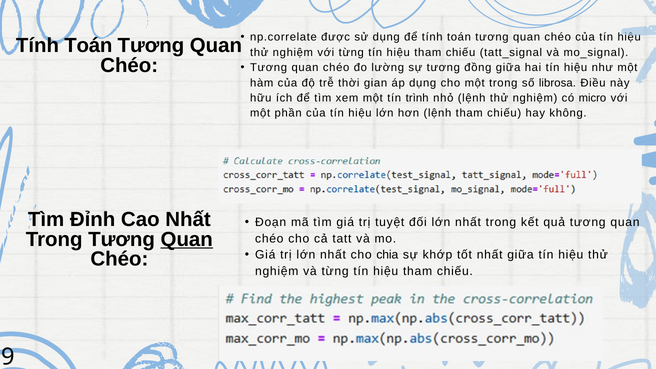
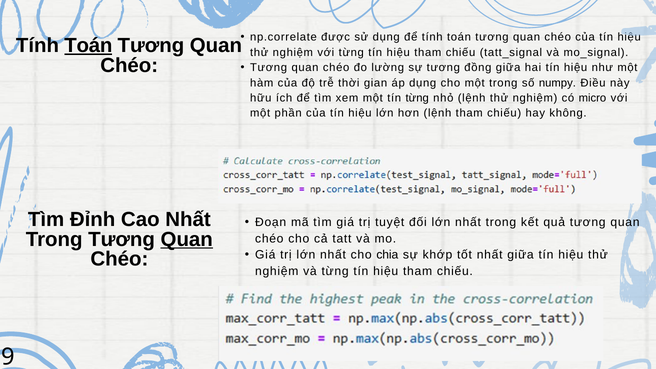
Toán underline: none -> present (88, 46)
librosa: librosa -> numpy (557, 83)
tín trình: trình -> từng (417, 98)
